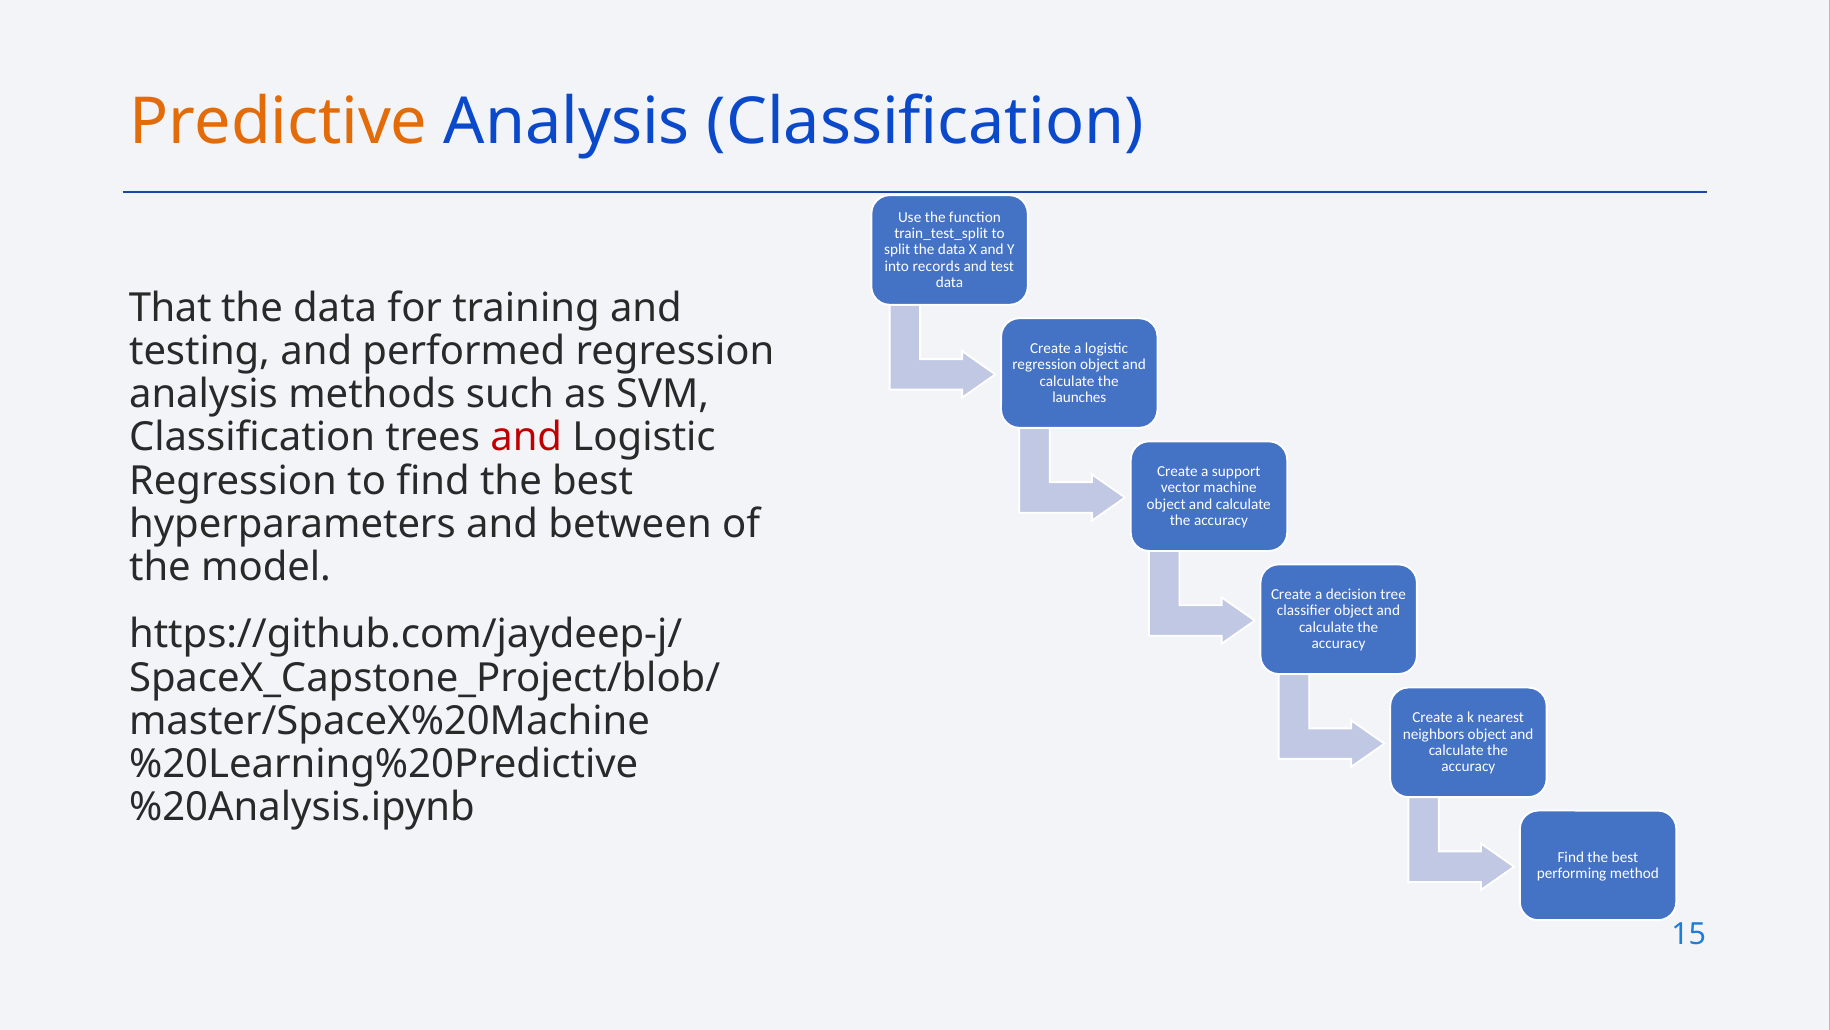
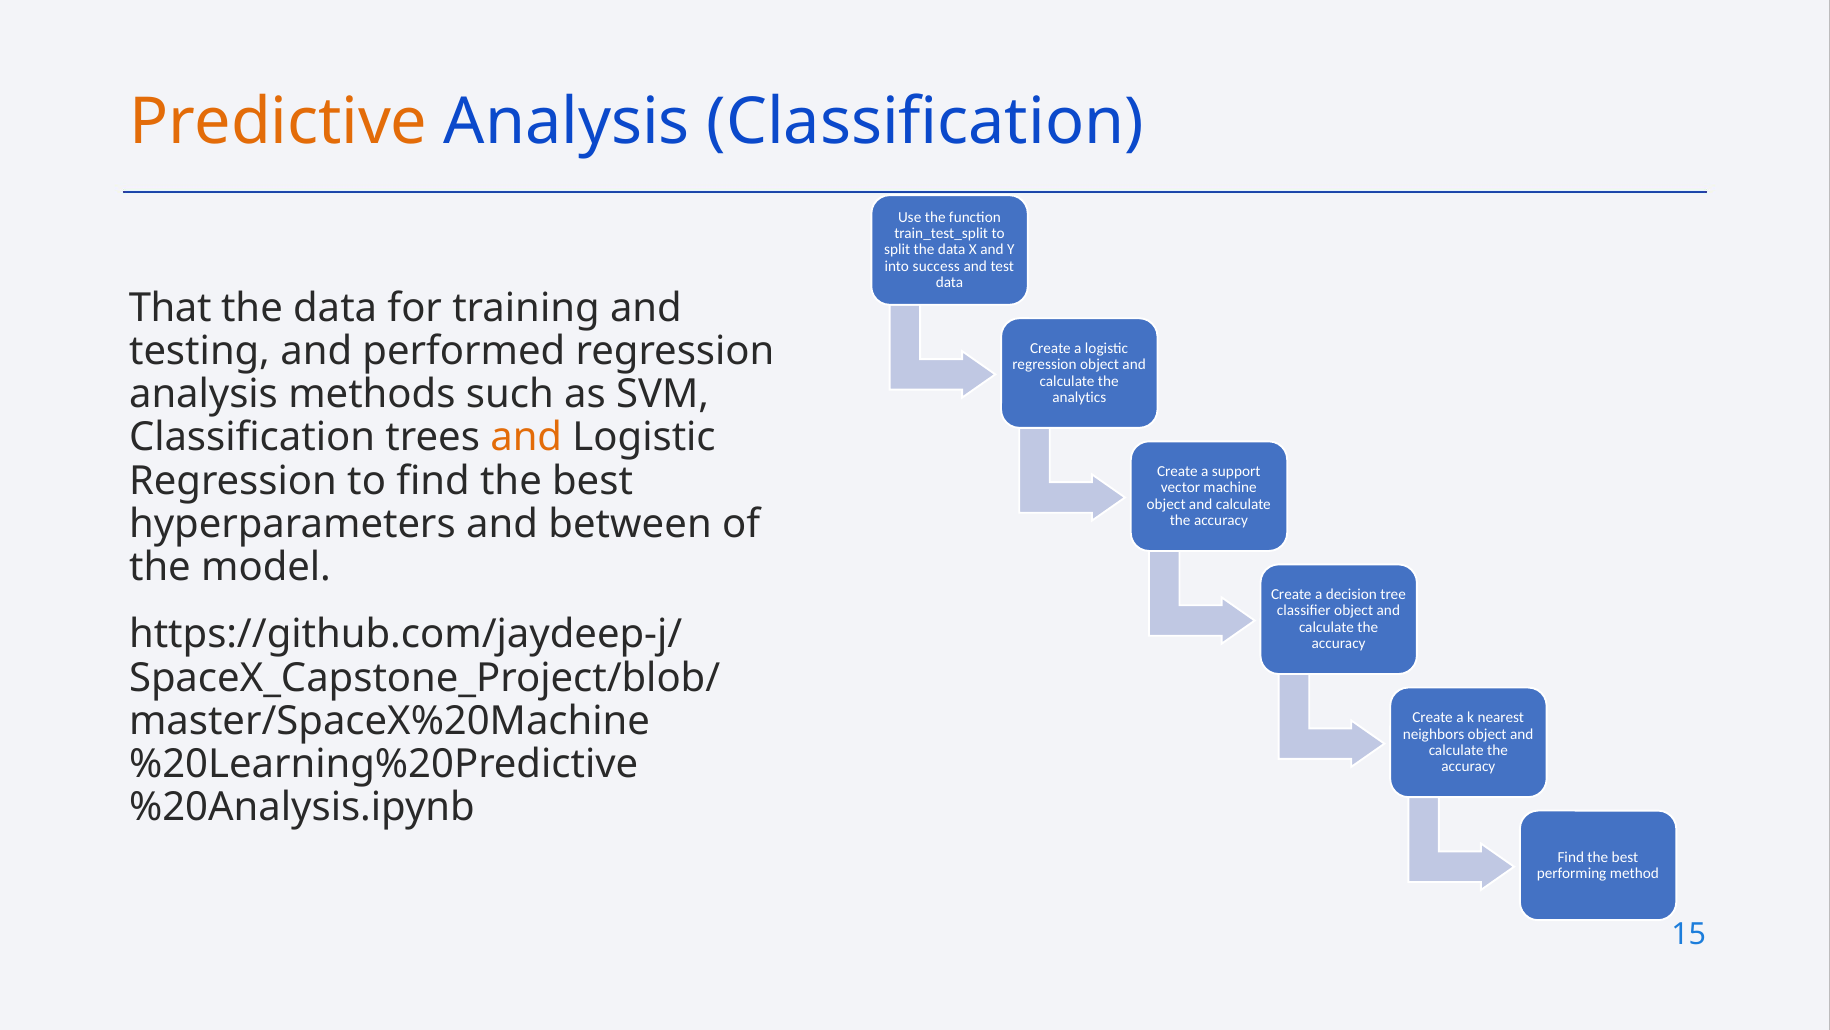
records: records -> success (936, 266)
launches: launches -> analytics (1079, 397)
and colour: red -> orange (526, 437)
